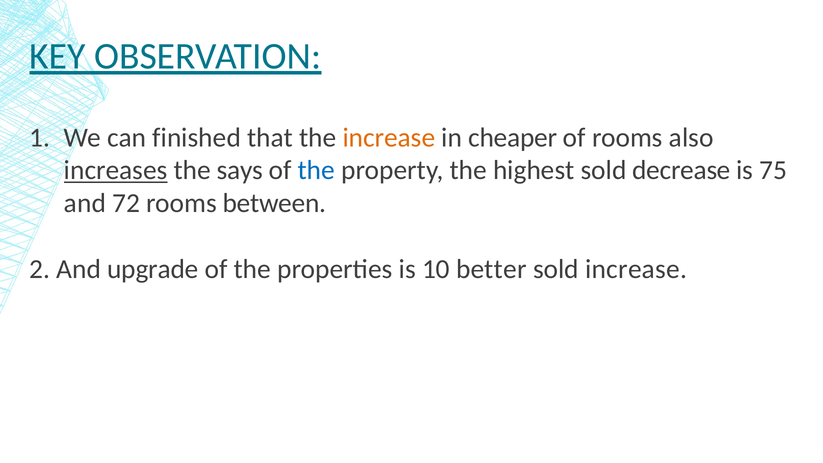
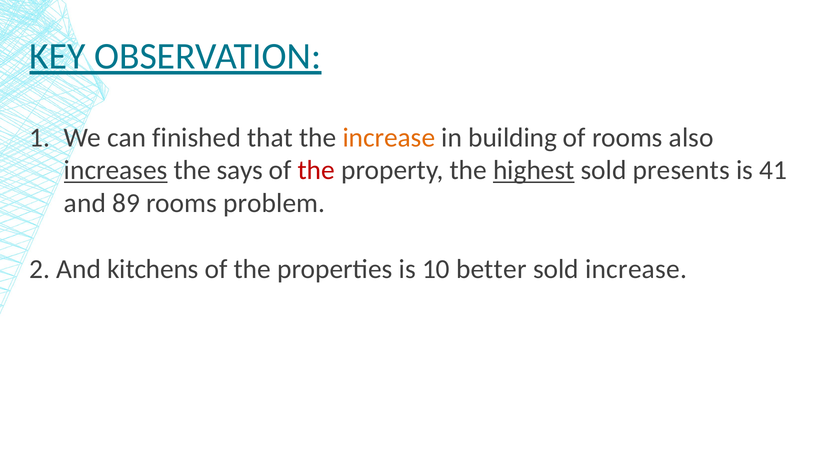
cheaper: cheaper -> building (513, 137)
the colour: blue -> red (316, 170)
highest underline: none -> present (534, 170)
decrease: decrease -> presents (681, 170)
75: 75 -> 41 (773, 170)
72: 72 -> 89 (126, 203)
between: between -> problem (274, 203)
upgrade: upgrade -> kitchens (153, 269)
